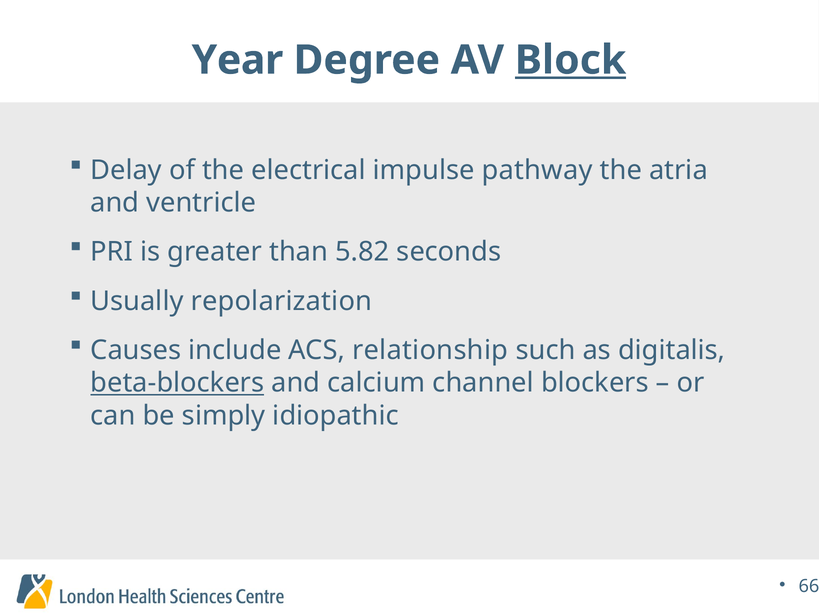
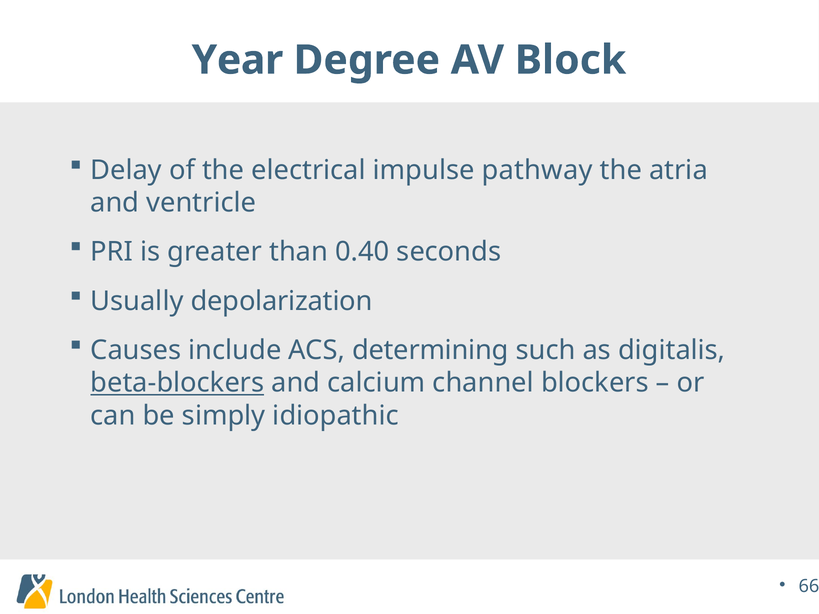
Block underline: present -> none (571, 60)
5.82: 5.82 -> 0.40 (362, 252)
repolarization: repolarization -> depolarization (282, 301)
relationship: relationship -> determining (430, 350)
